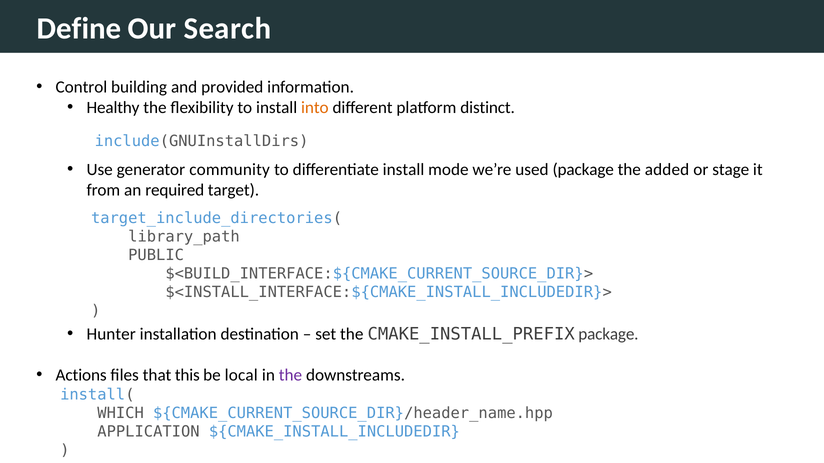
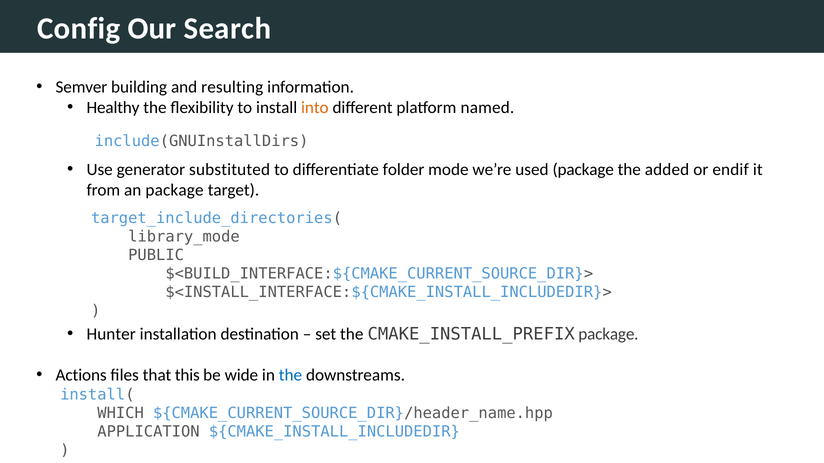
Define: Define -> Config (79, 29)
Control: Control -> Semver (81, 87)
provided: provided -> resulting (232, 87)
distinct: distinct -> named (487, 108)
community: community -> substituted (230, 170)
differentiate install: install -> folder (404, 170)
stage: stage -> endif (731, 170)
an required: required -> package (175, 190)
library_path: library_path -> library_mode (184, 237)
local: local -> wide (241, 376)
the colour: purple -> blue (290, 376)
